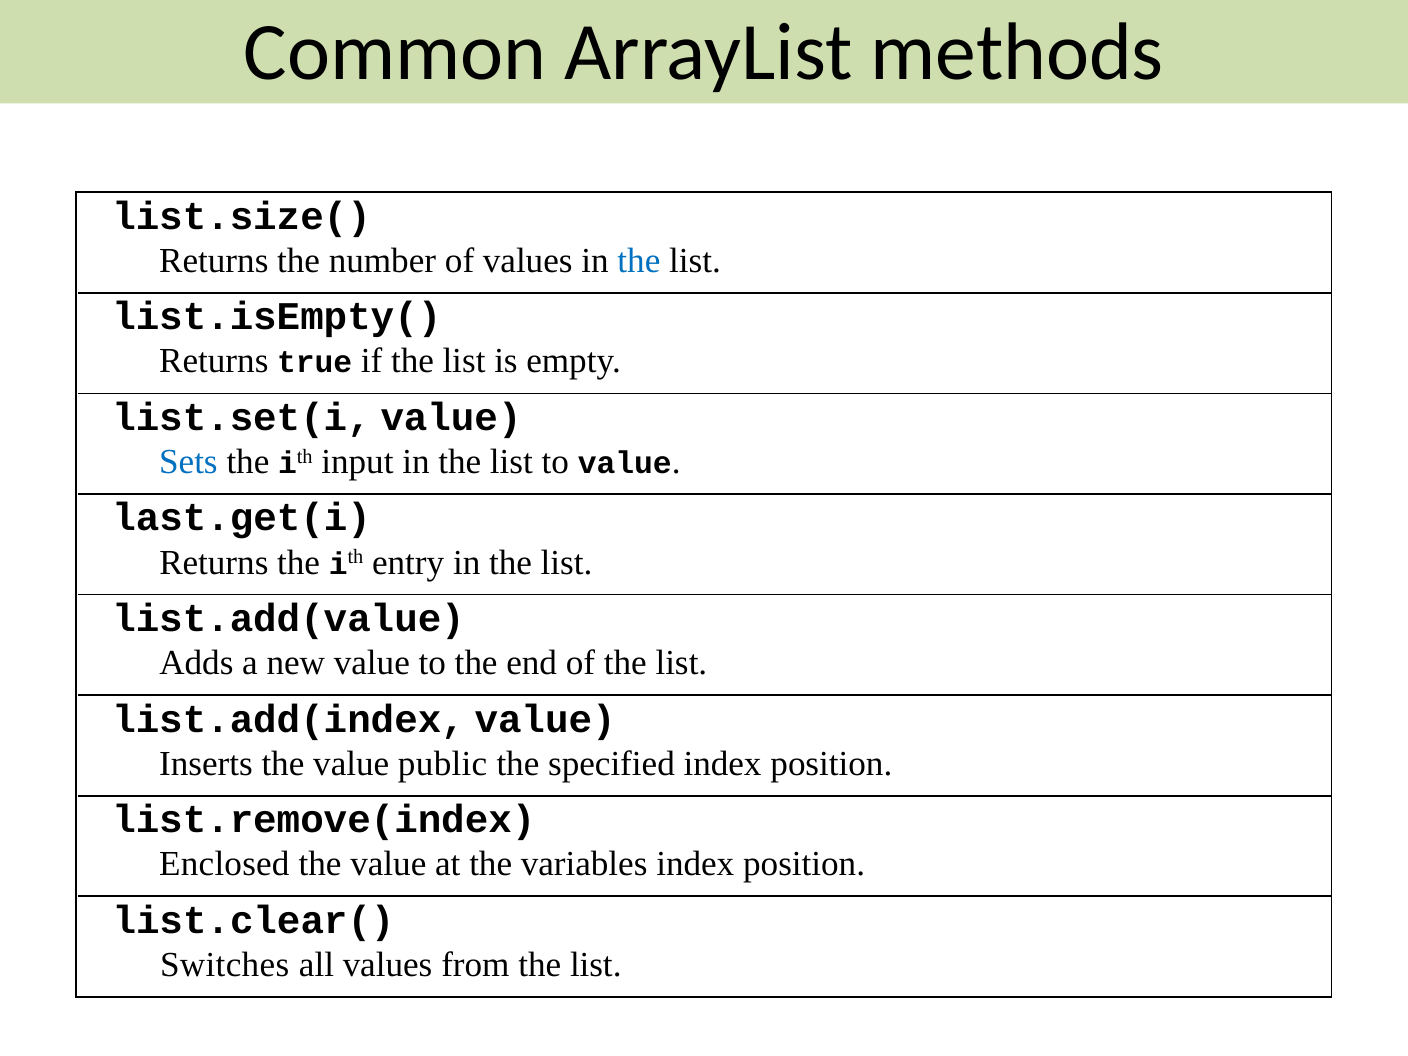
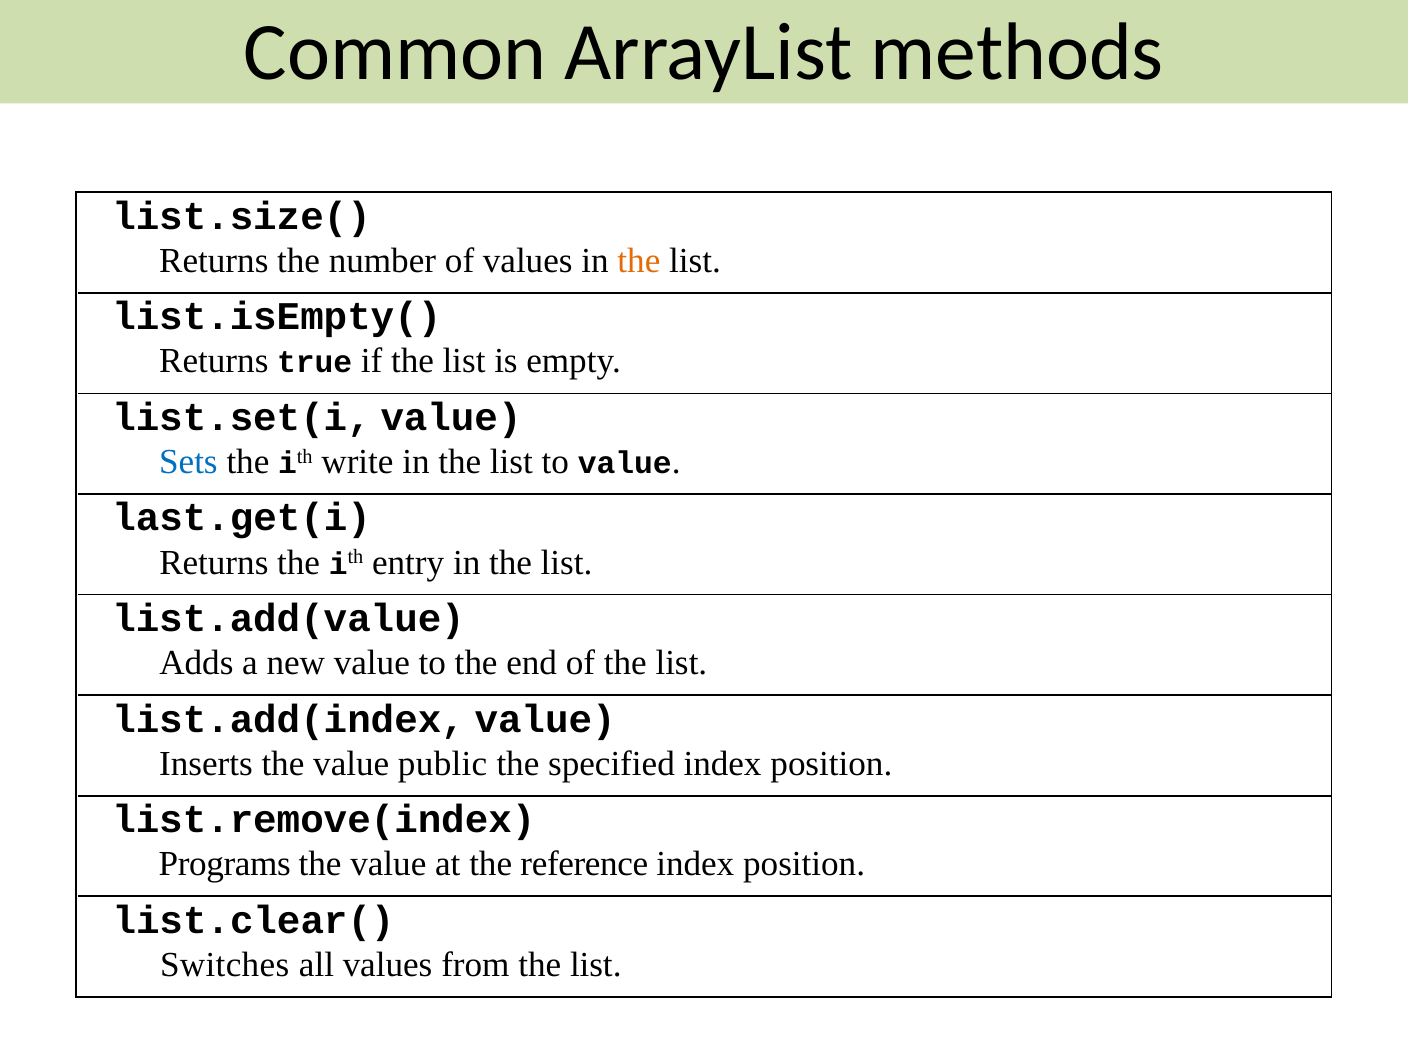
the colour: blue -> orange (639, 261)
input: input -> write (357, 462)
Enclosed: Enclosed -> Programs (225, 864)
variables: variables -> reference (584, 864)
